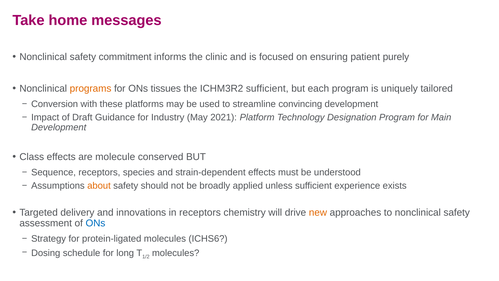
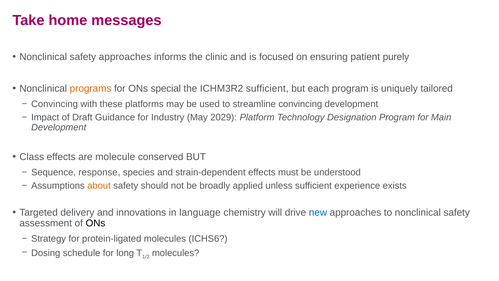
safety commitment: commitment -> approaches (125, 57)
tissues: tissues -> special (166, 88)
Conversion: Conversion -> Convincing (55, 104)
2021: 2021 -> 2029 (224, 117)
Sequence receptors: receptors -> response (99, 172)
in receptors: receptors -> language (200, 212)
new colour: orange -> blue (318, 212)
ONs colour: blue -> black (95, 223)
